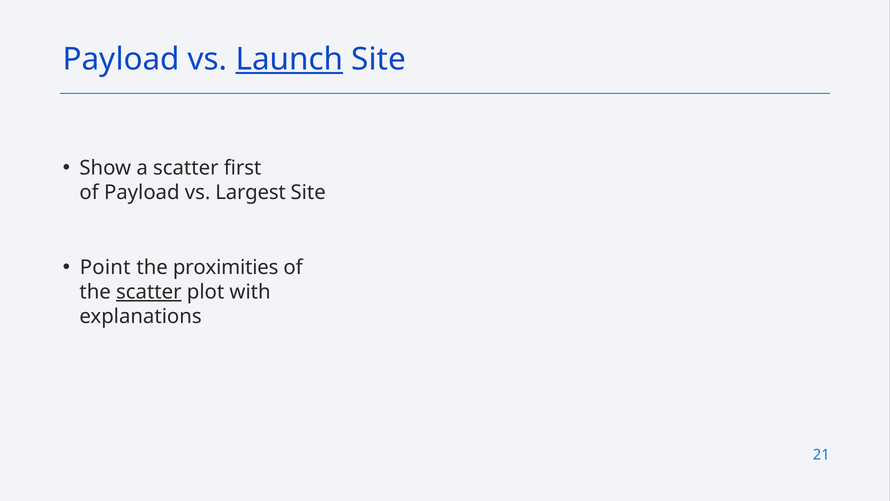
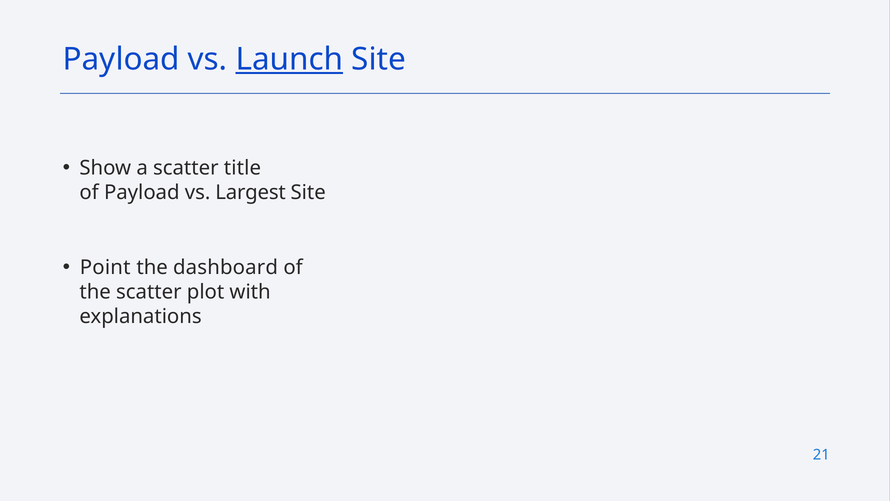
first: first -> title (242, 168)
proximities: proximities -> dashboard (225, 267)
scatter underline: present -> none (149, 292)
